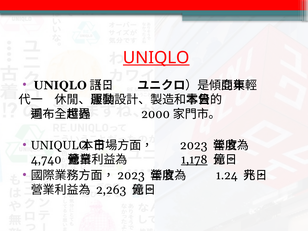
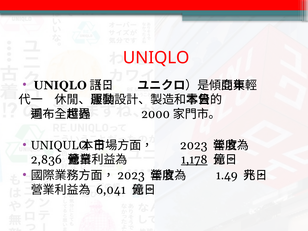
UNIQLO underline: present -> none (156, 58)
4,740: 4,740 -> 2,836 (46, 160)
1.24: 1.24 -> 1.49 (227, 175)
2,263: 2,263 -> 6,041 (111, 190)
